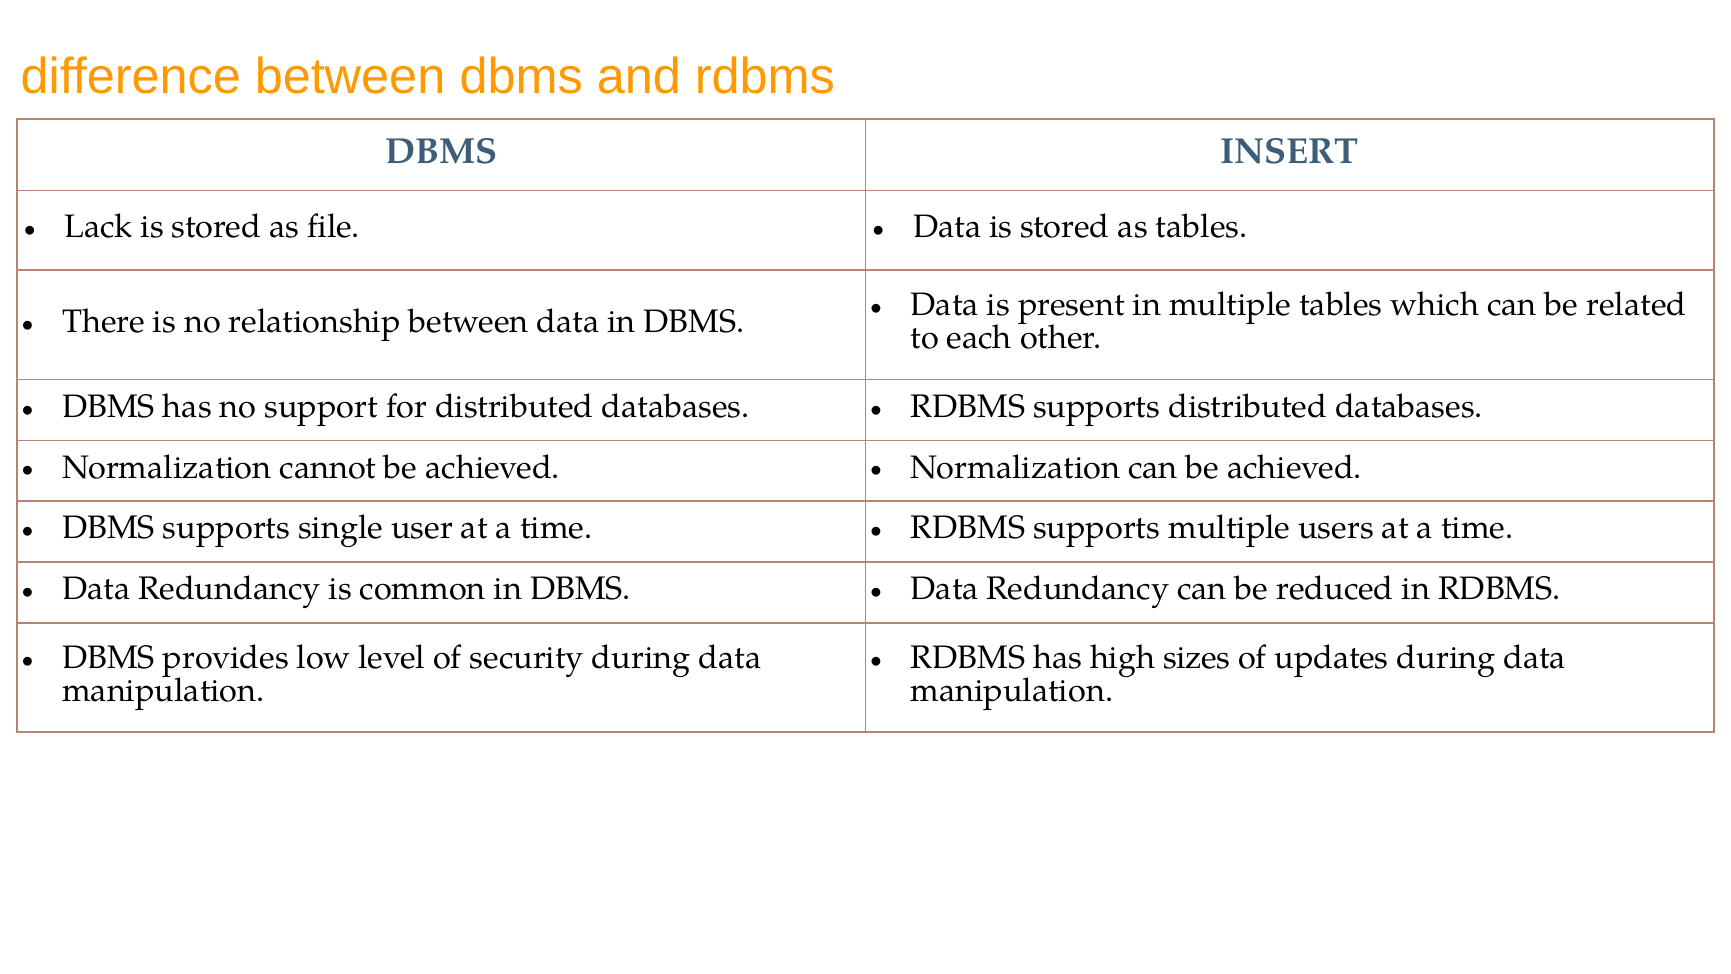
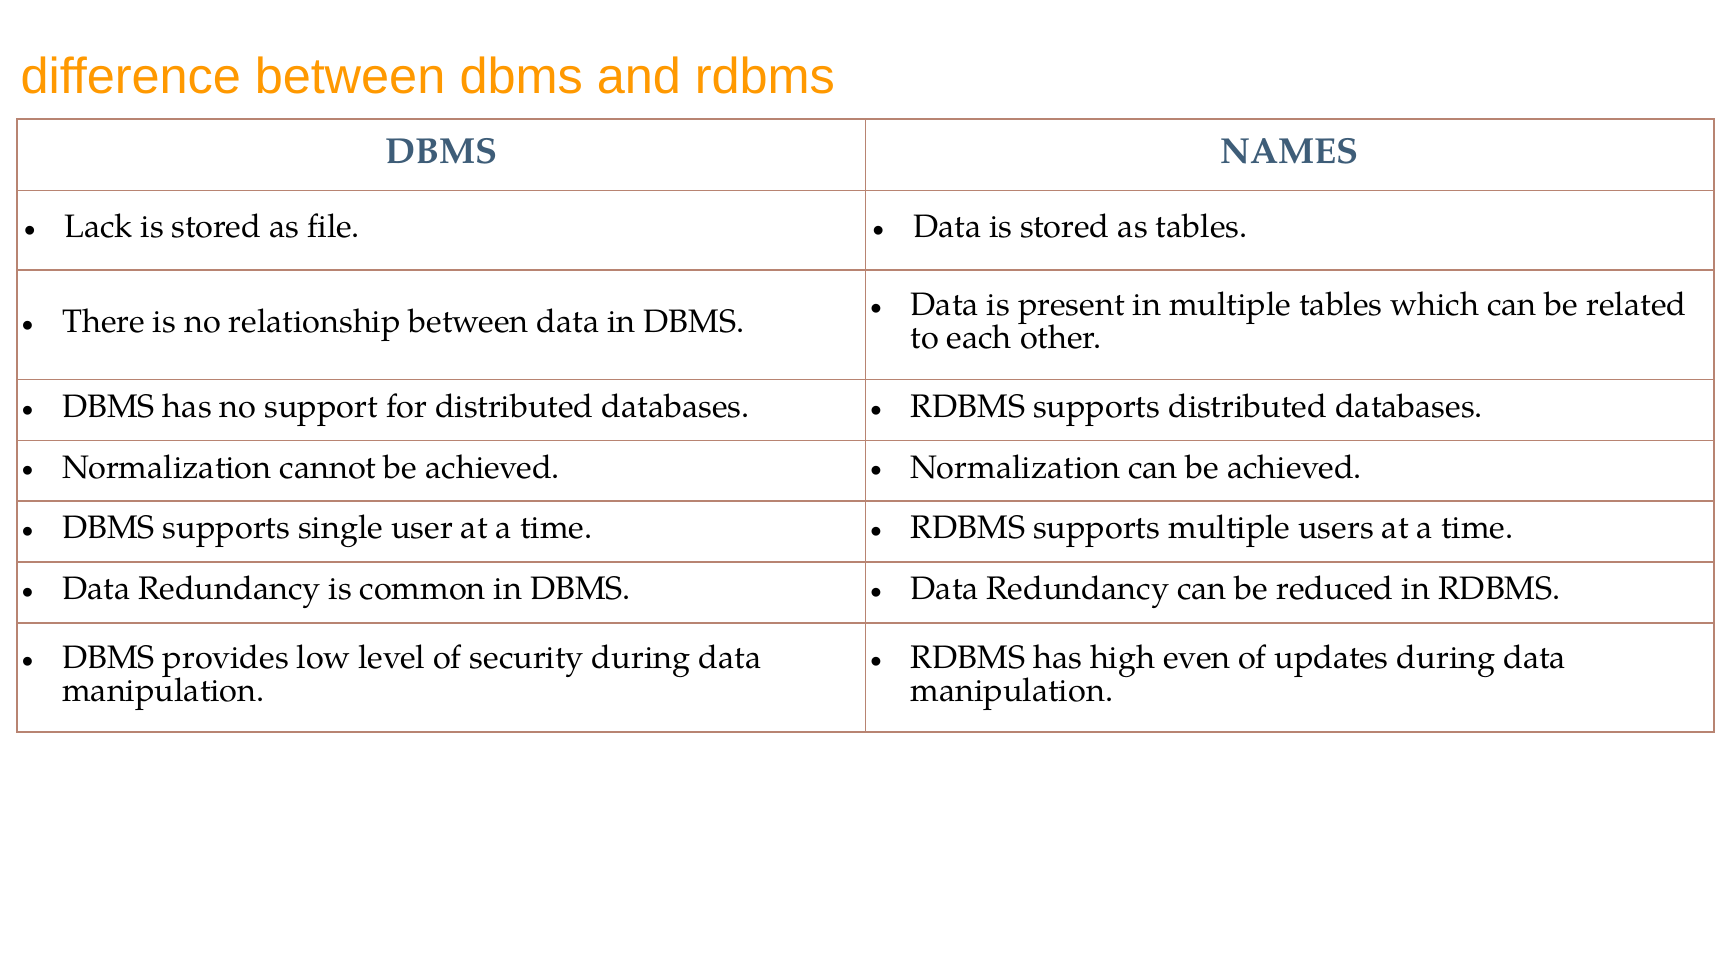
INSERT: INSERT -> NAMES (1290, 151)
sizes: sizes -> even (1197, 657)
